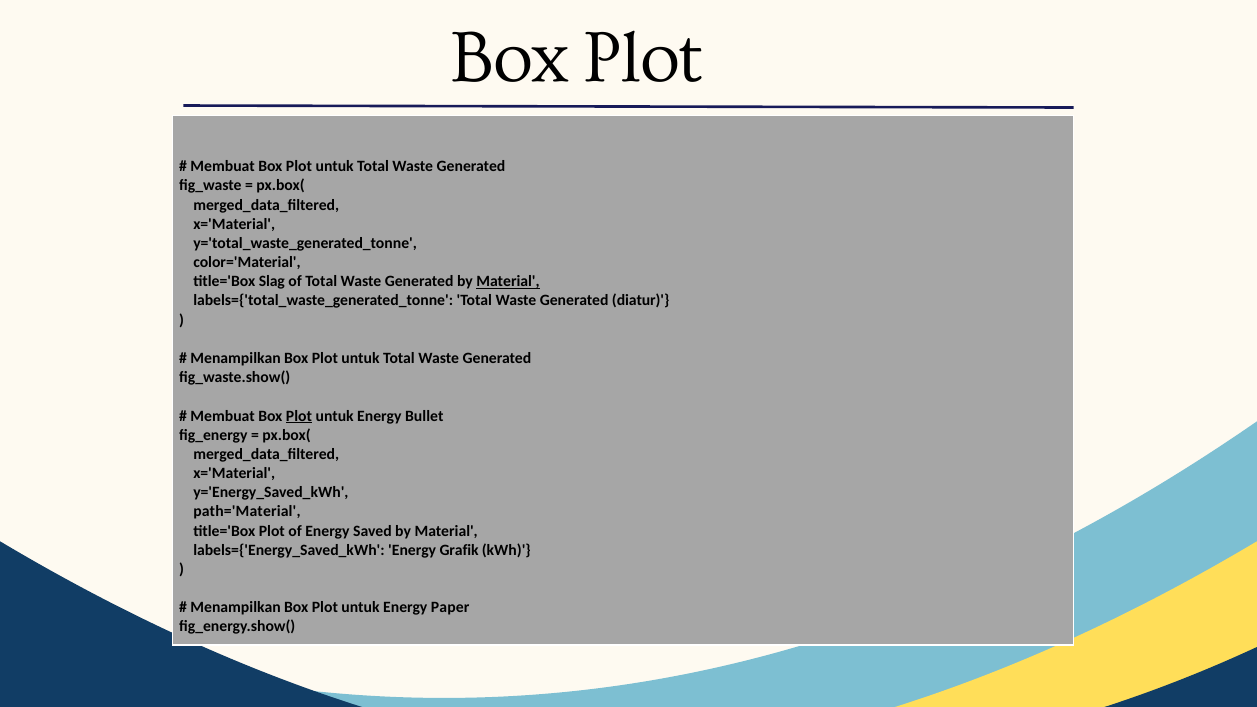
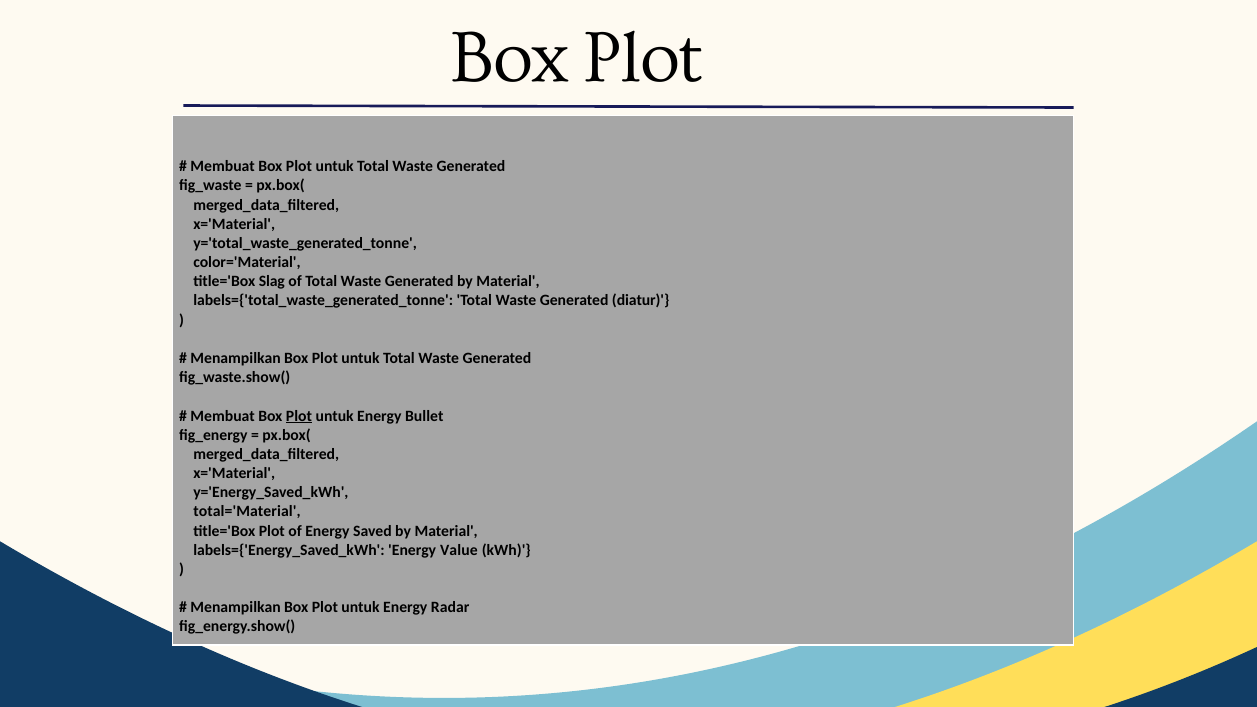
Material underline: present -> none (508, 282)
path='Material: path='Material -> total='Material (247, 512)
Grafik: Grafik -> Value (459, 550)
Paper: Paper -> Radar (450, 608)
